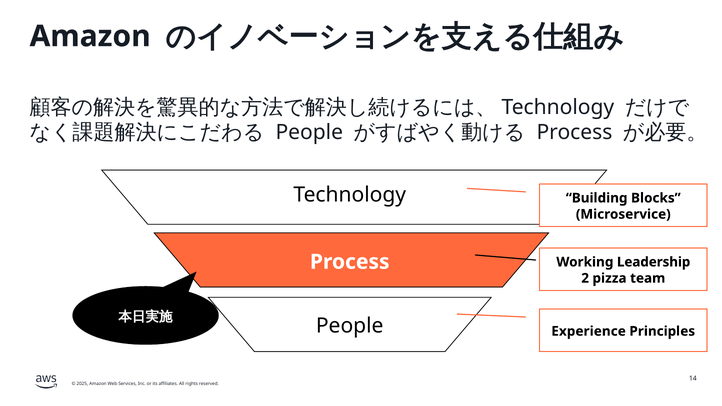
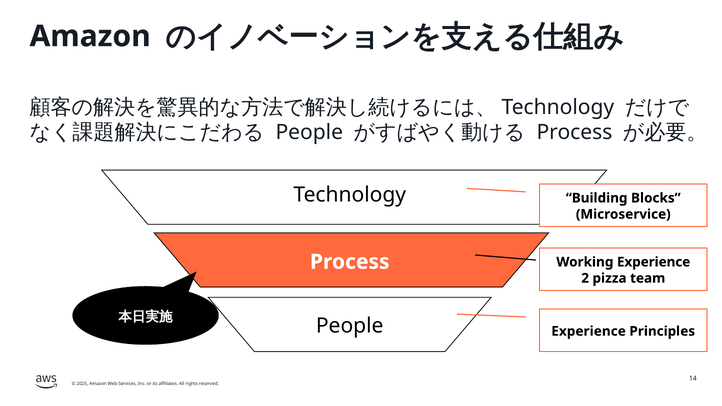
Working Leadership: Leadership -> Experience (654, 262)
